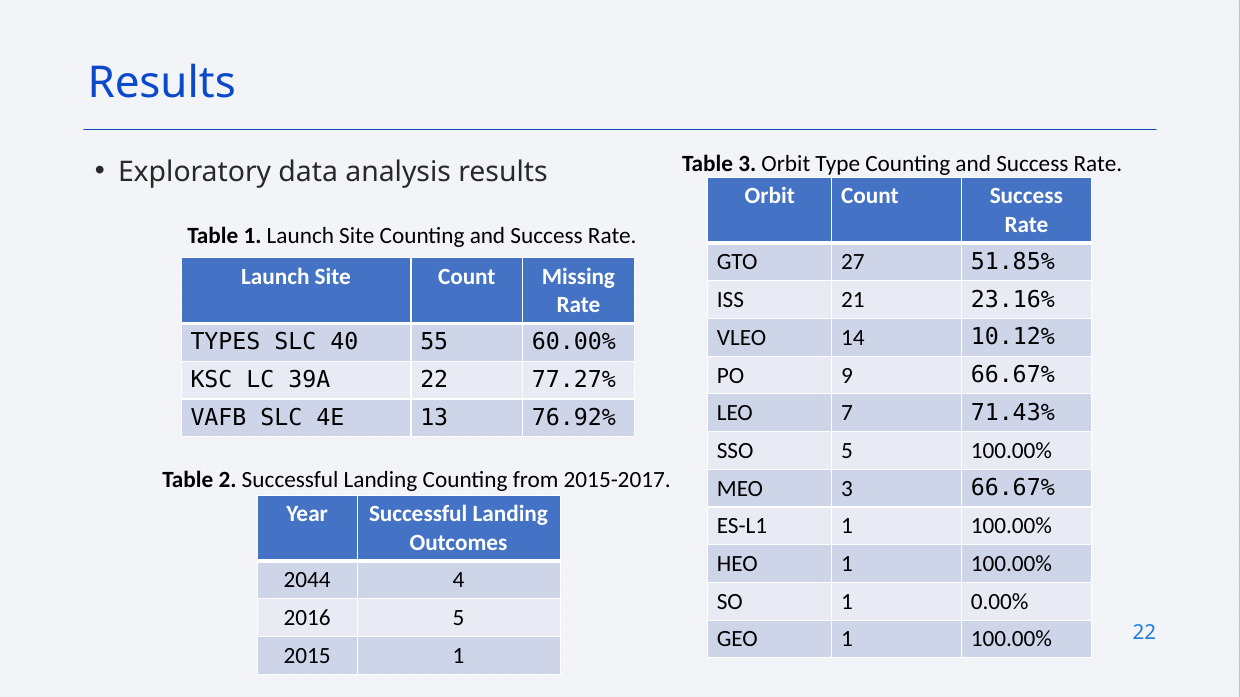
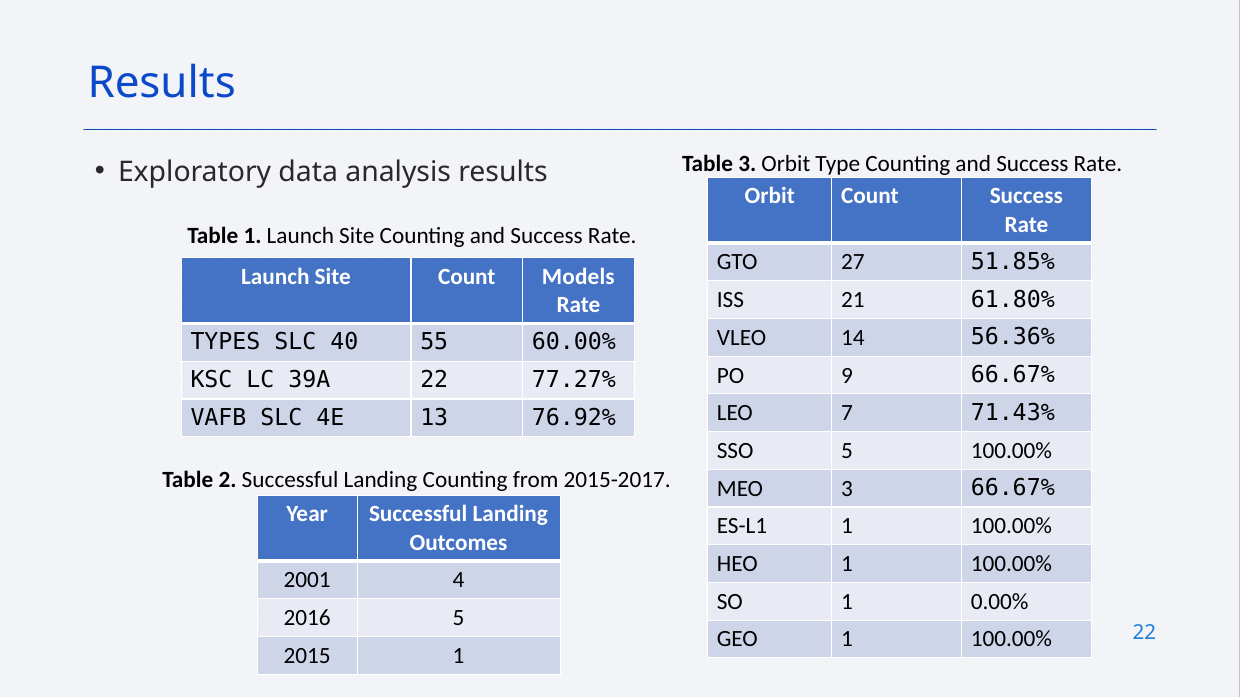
Missing: Missing -> Models (578, 277)
23.16%: 23.16% -> 61.80% (1013, 300)
10.12%: 10.12% -> 56.36% (1013, 337)
2044: 2044 -> 2001 (307, 581)
